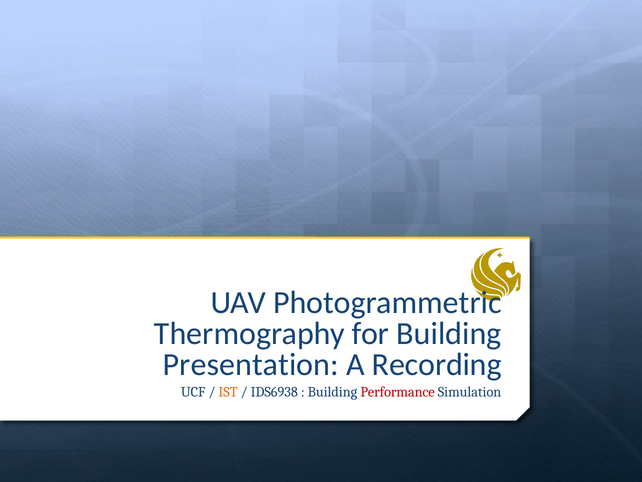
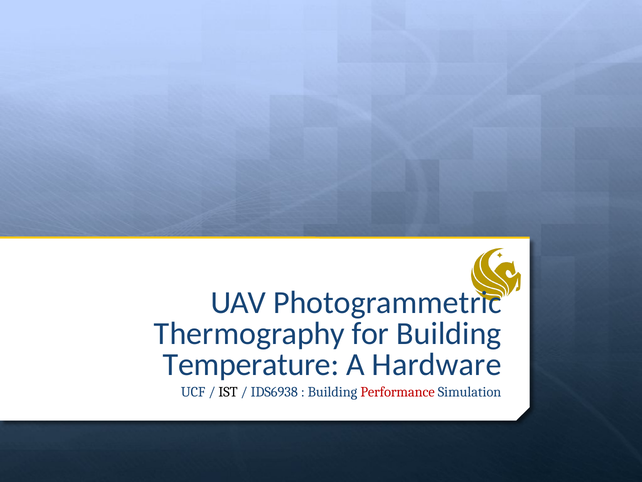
Presentation: Presentation -> Temperature (251, 364)
Recording: Recording -> Hardware (437, 364)
IST colour: orange -> black (228, 392)
